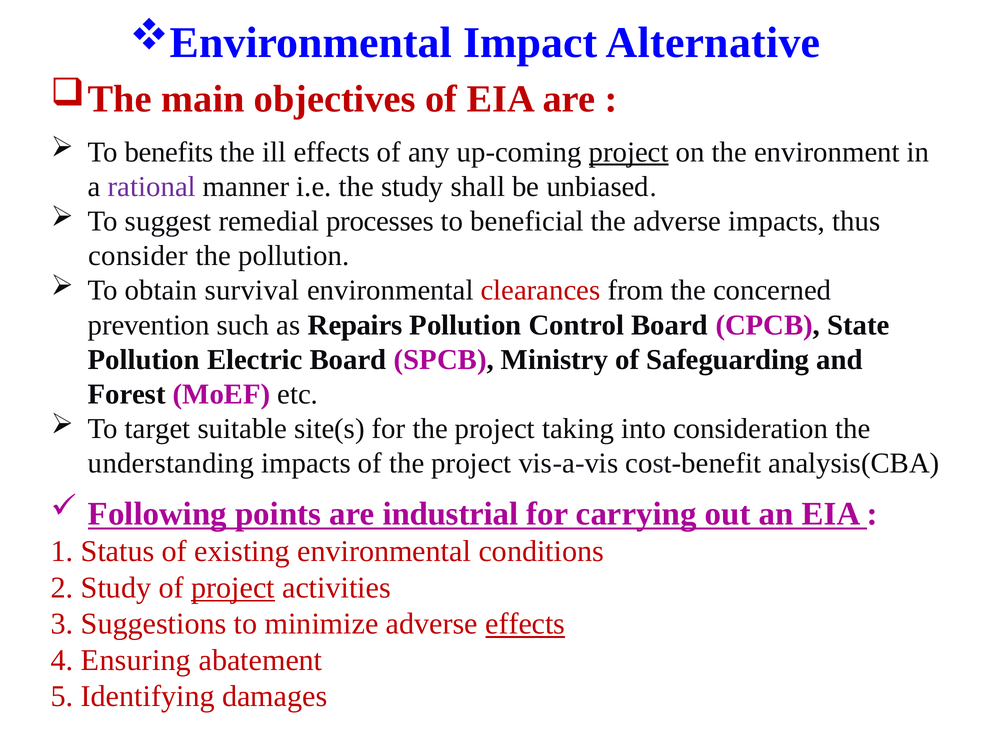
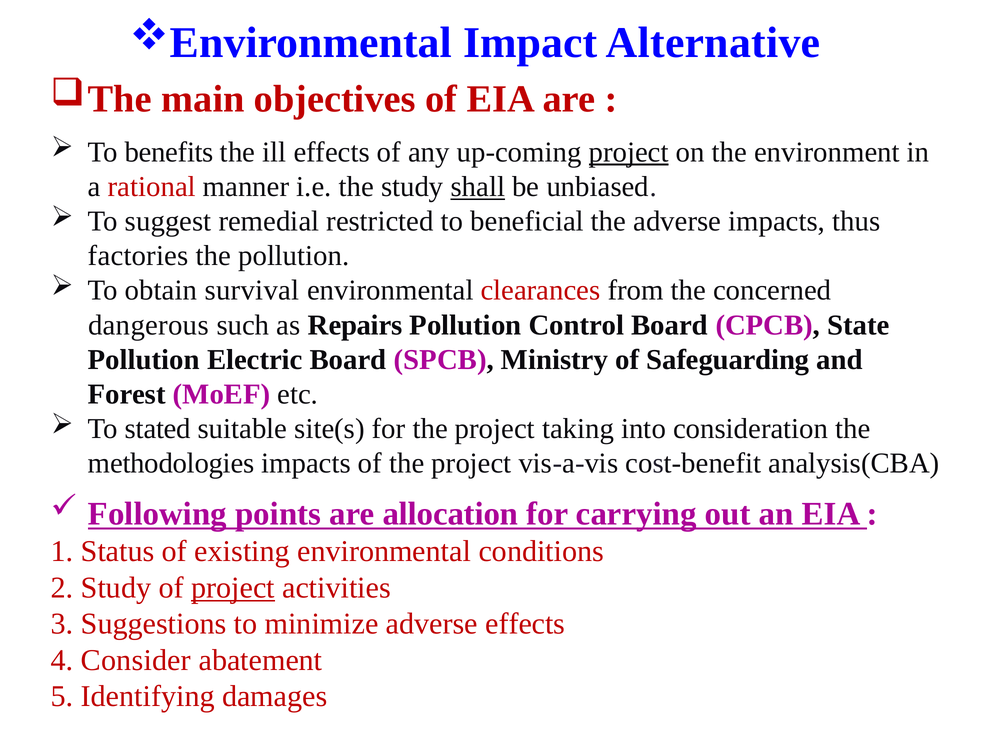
rational colour: purple -> red (152, 187)
shall underline: none -> present (478, 187)
processes: processes -> restricted (380, 221)
consider: consider -> factories (138, 256)
prevention: prevention -> dangerous (148, 325)
target: target -> stated (158, 429)
understanding: understanding -> methodologies (171, 463)
industrial: industrial -> allocation (450, 514)
effects underline: present -> none (525, 624)
Ensuring: Ensuring -> Consider (136, 660)
